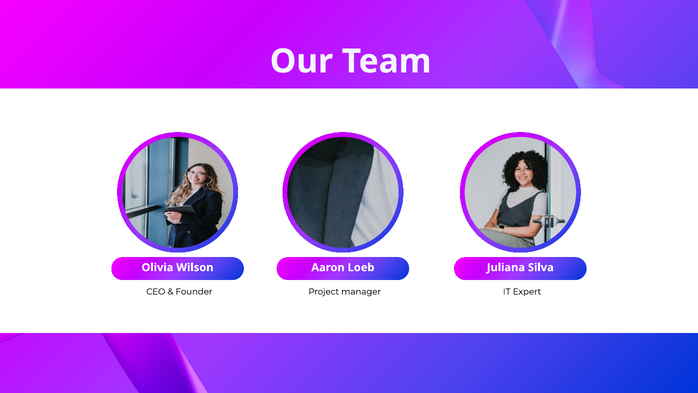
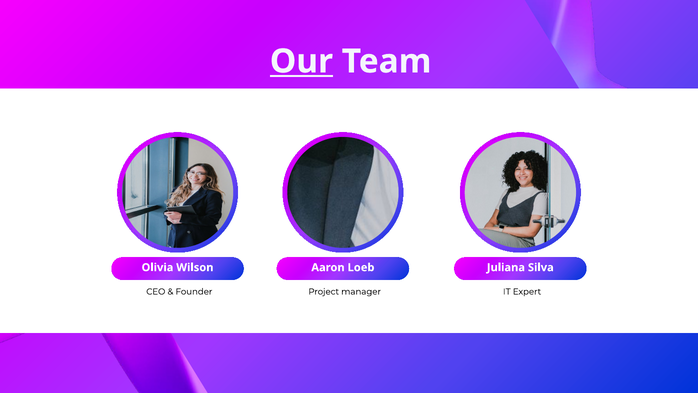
Our underline: none -> present (301, 61)
